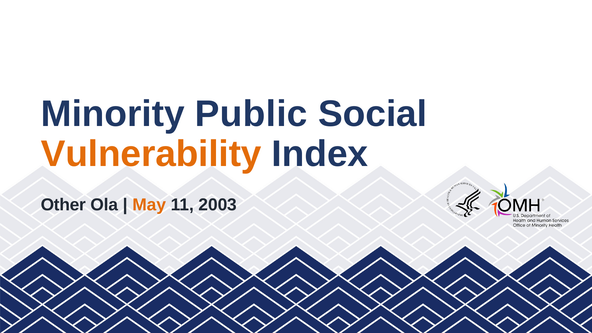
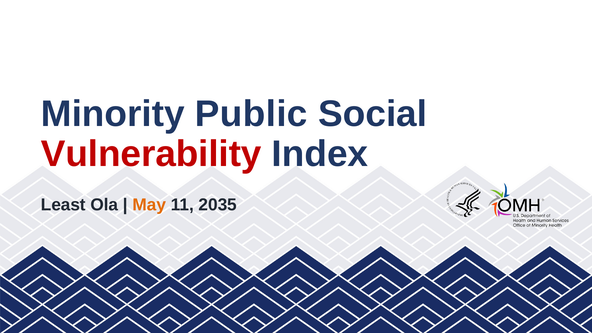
Vulnerability colour: orange -> red (151, 154)
Other: Other -> Least (63, 205)
2003: 2003 -> 2035 (218, 205)
